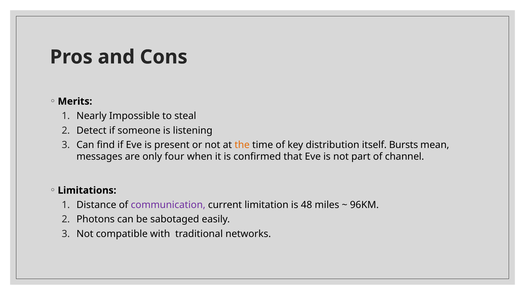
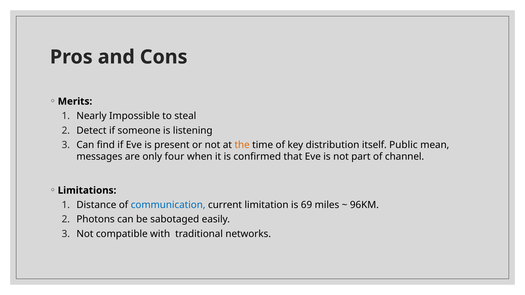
Bursts: Bursts -> Public (403, 145)
communication colour: purple -> blue (168, 205)
48: 48 -> 69 (307, 205)
